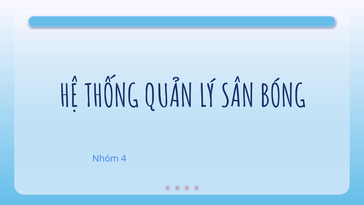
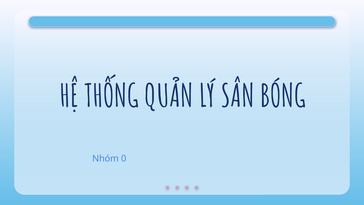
4: 4 -> 0 (124, 159)
